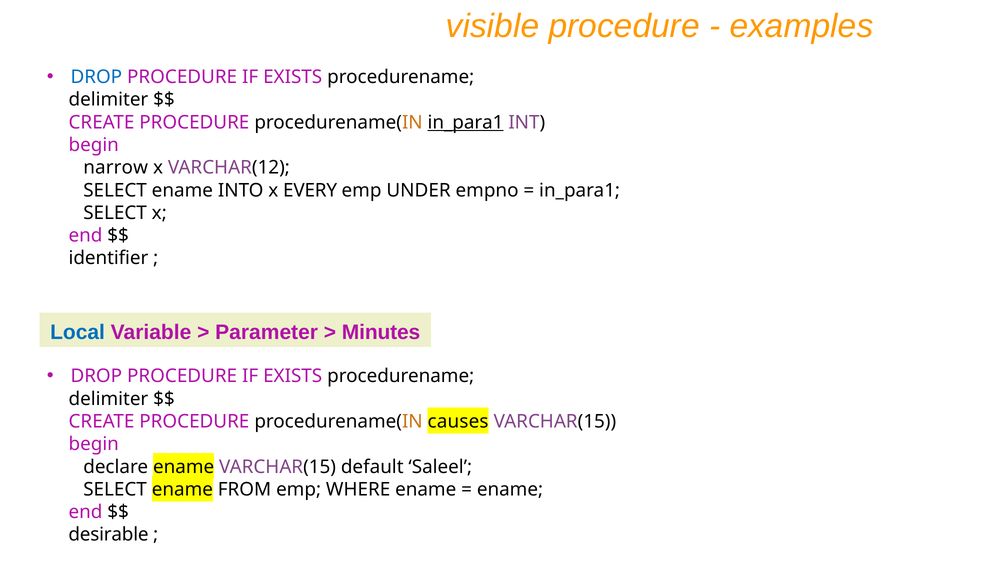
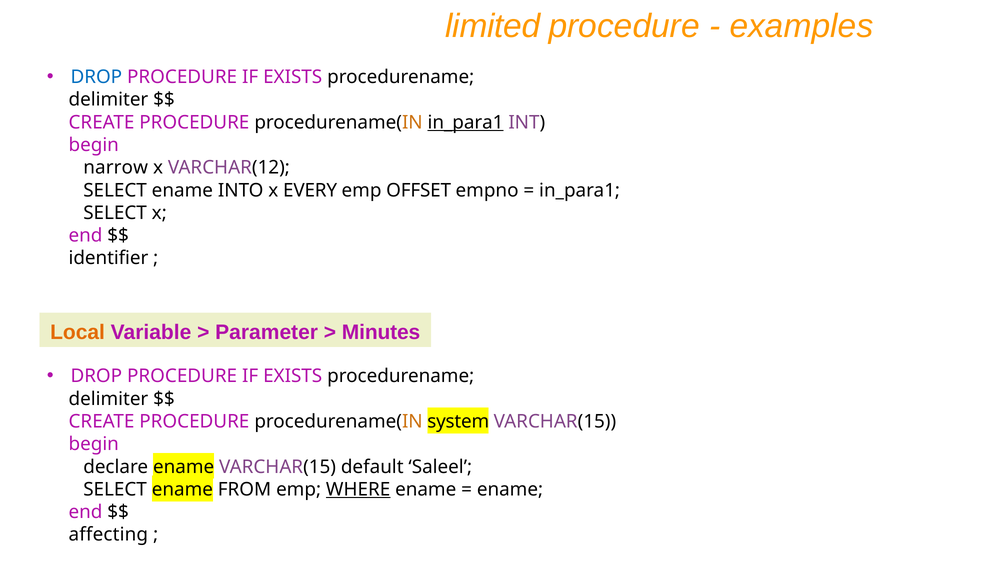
visible: visible -> limited (493, 26)
UNDER: UNDER -> OFFSET (419, 190)
Local colour: blue -> orange (78, 332)
causes: causes -> system (458, 422)
WHERE underline: none -> present (358, 490)
desirable: desirable -> affecting (108, 535)
